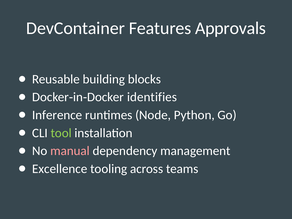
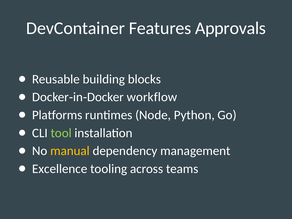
identifies: identifies -> workflow (152, 97)
Inference: Inference -> Platforms (57, 115)
manual colour: pink -> yellow (70, 151)
